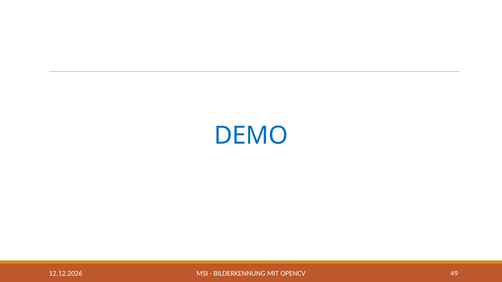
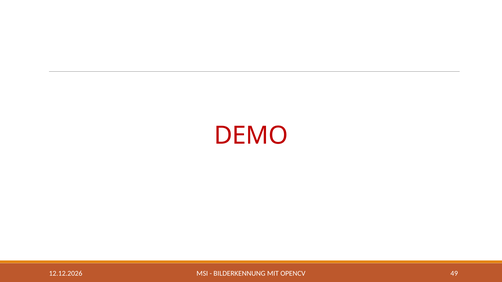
DEMO colour: blue -> red (251, 136)
